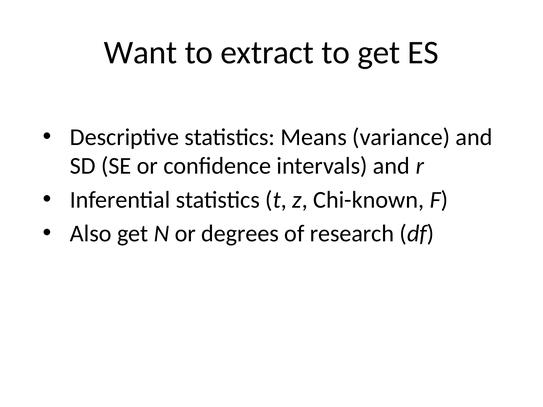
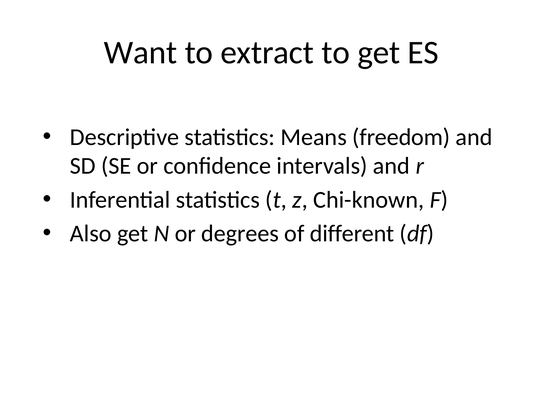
variance: variance -> freedom (401, 137)
research: research -> different (352, 234)
